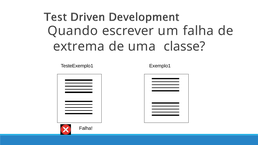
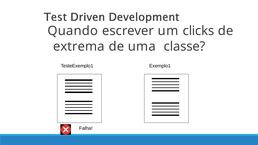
um falha: falha -> clicks (198, 31)
